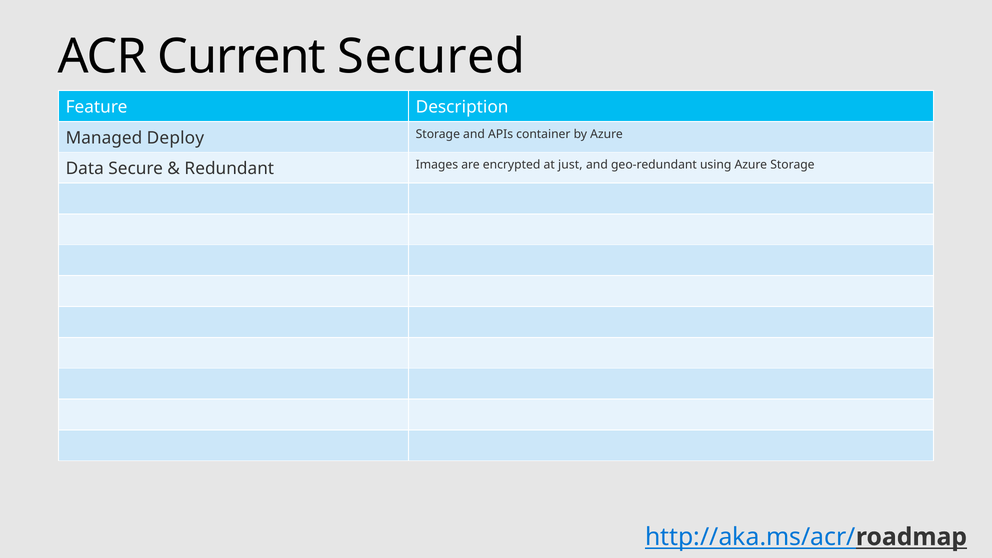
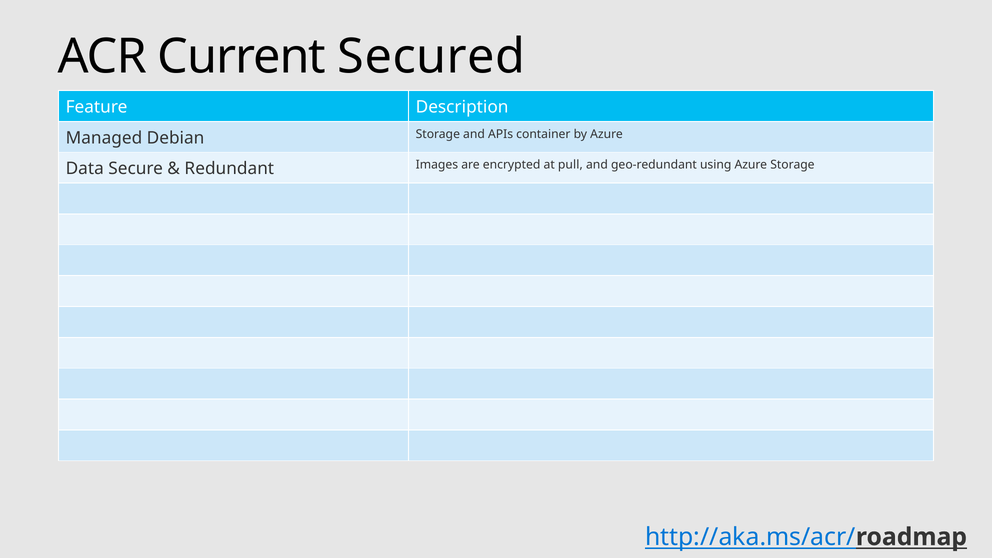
Deploy: Deploy -> Debian (176, 138)
just: just -> pull (570, 165)
